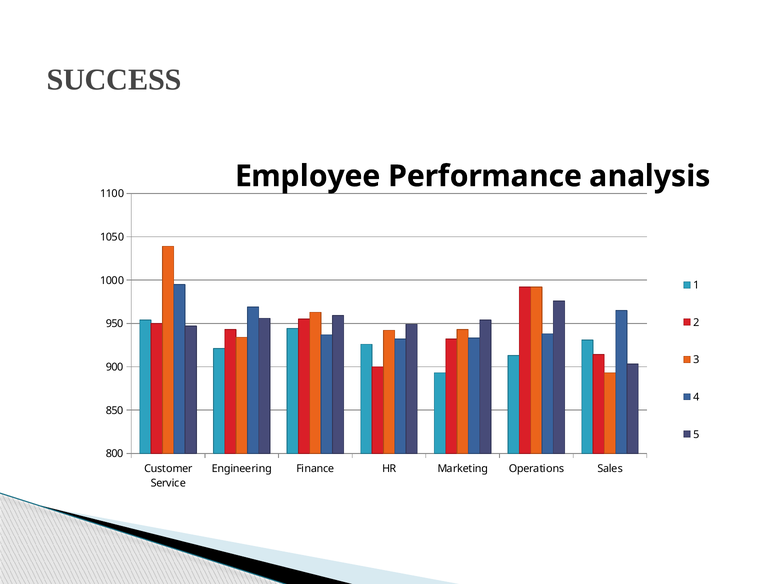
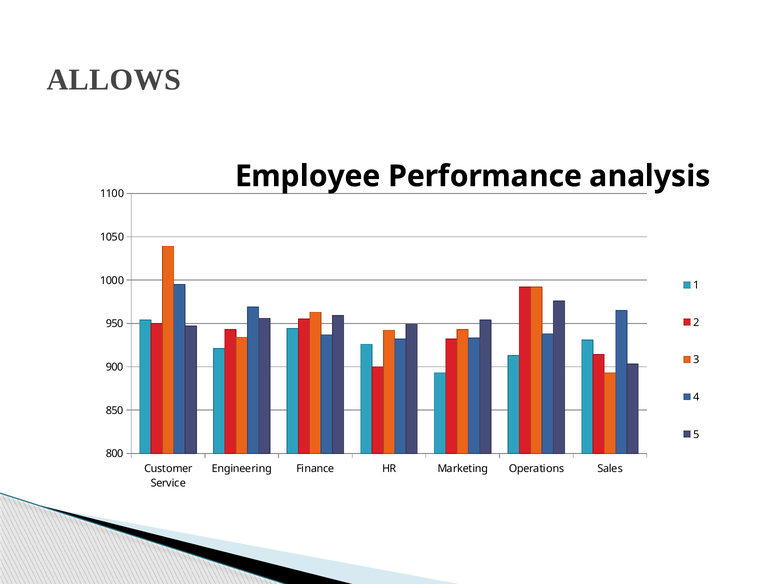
SUCCESS: SUCCESS -> ALLOWS (114, 80)
